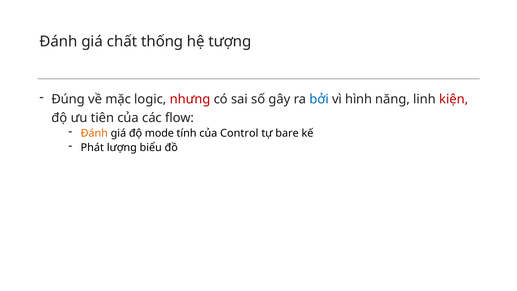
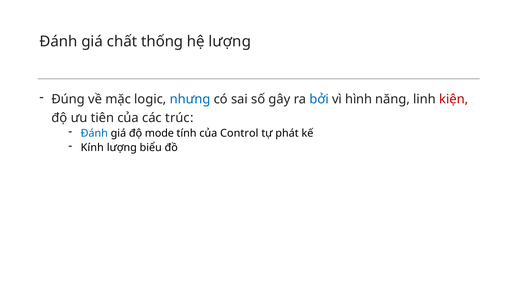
hệ tượng: tượng -> lượng (230, 42)
nhưng colour: red -> blue (190, 99)
flow: flow -> trúc (179, 118)
Đánh colour: orange -> blue (94, 133)
bare: bare -> phát (287, 133)
Phát: Phát -> Kính (92, 148)
